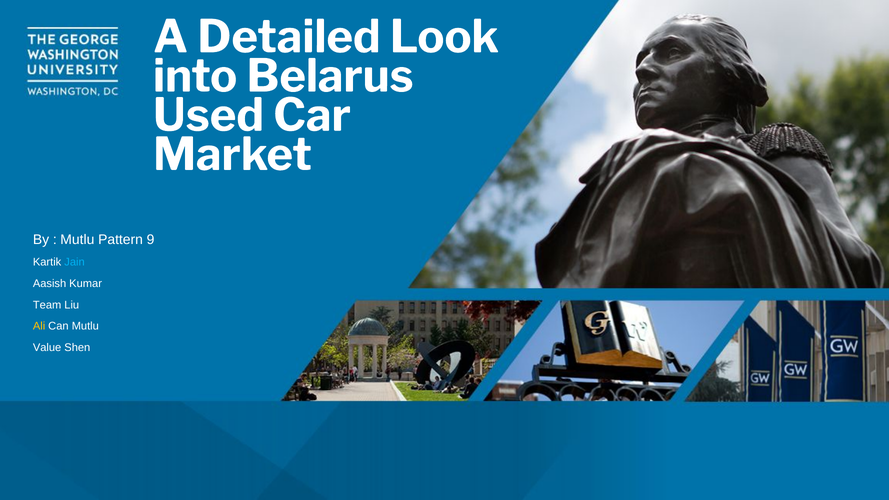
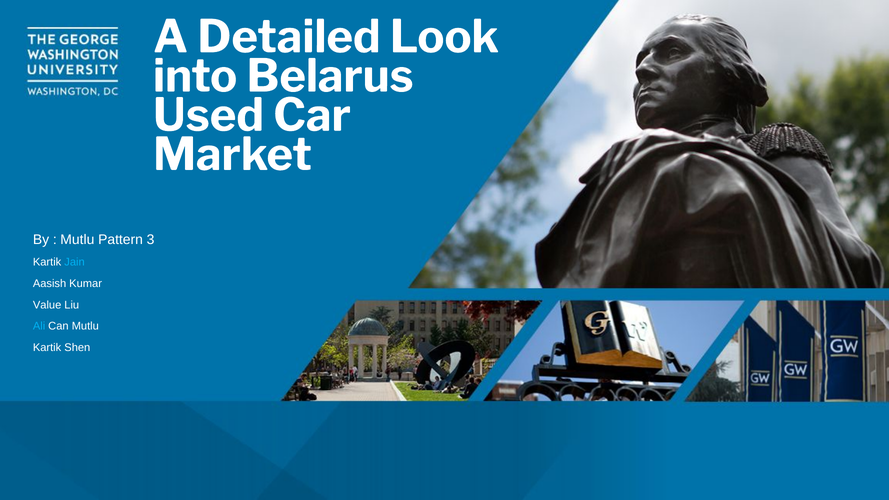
9: 9 -> 3 (151, 240)
Team: Team -> Value (47, 305)
Ali colour: yellow -> light blue (39, 326)
Value: Value -> Kartik (47, 347)
